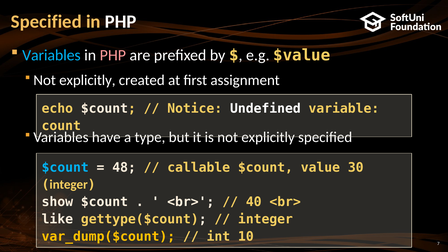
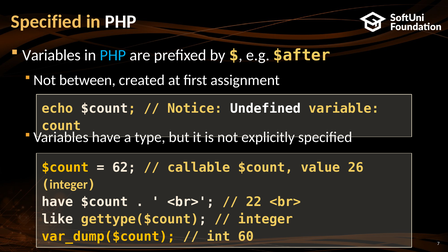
Variables colour: light blue -> white (51, 55)
PHP colour: pink -> light blue (113, 55)
$value: $value -> $after (302, 55)
explicitly: explicitly -> between (87, 80)
$count colour: light blue -> yellow (65, 167)
48: 48 -> 62 (124, 167)
30: 30 -> 26 (356, 167)
show: show -> have (57, 202)
40: 40 -> 22 (254, 202)
10: 10 -> 60 (246, 236)
